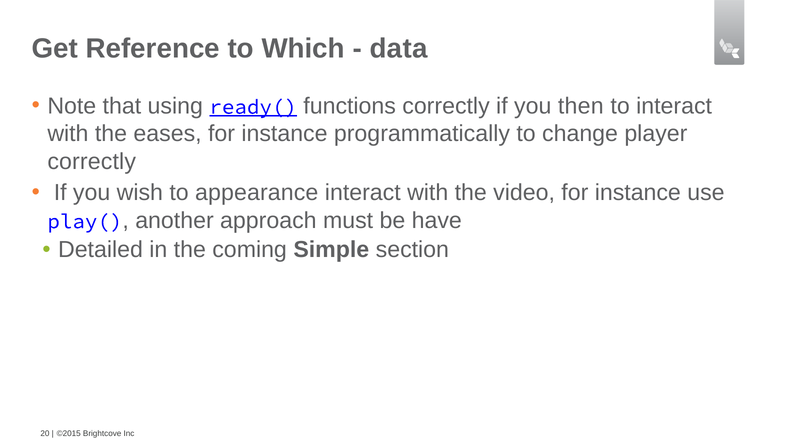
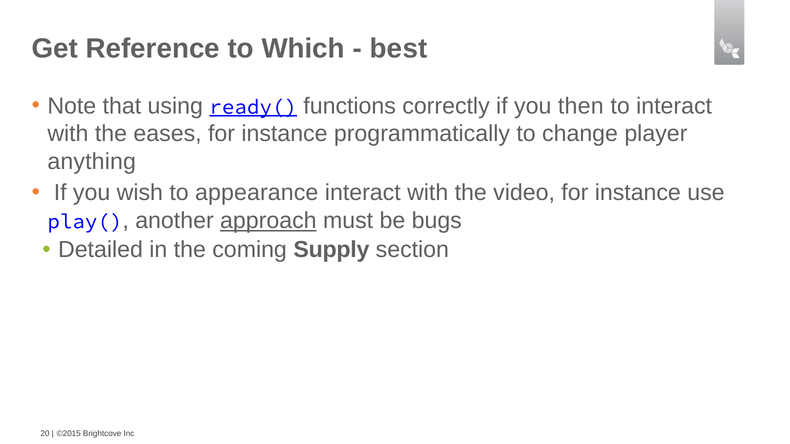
data: data -> best (399, 49)
correctly: correctly -> anything (92, 162)
approach underline: none -> present (268, 221)
have: have -> bugs (437, 221)
Simple: Simple -> Supply (331, 250)
